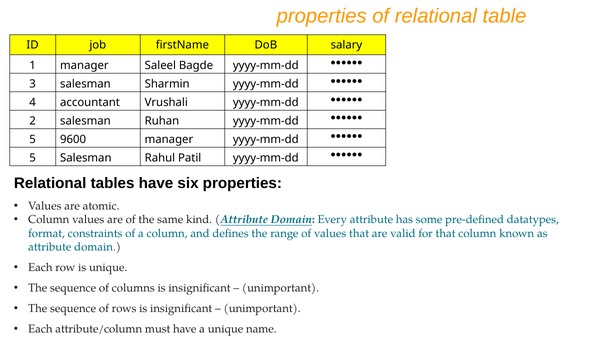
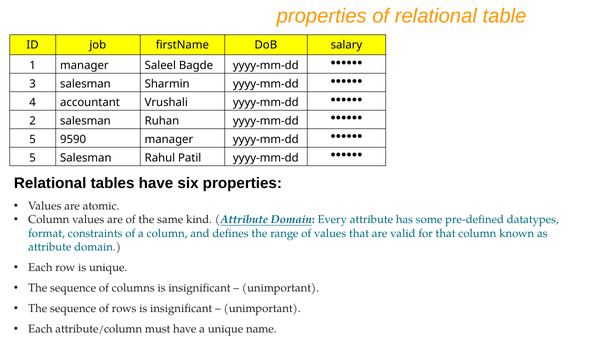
9600: 9600 -> 9590 (73, 139)
